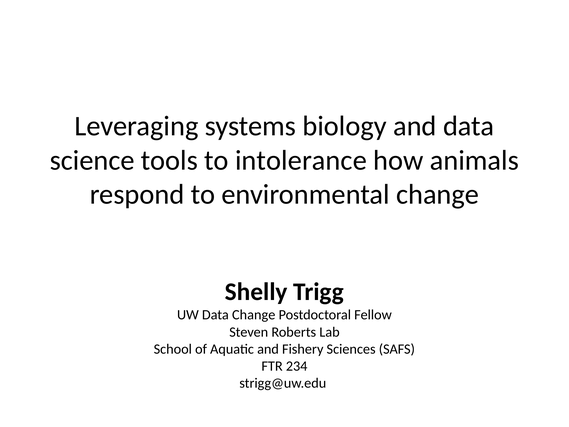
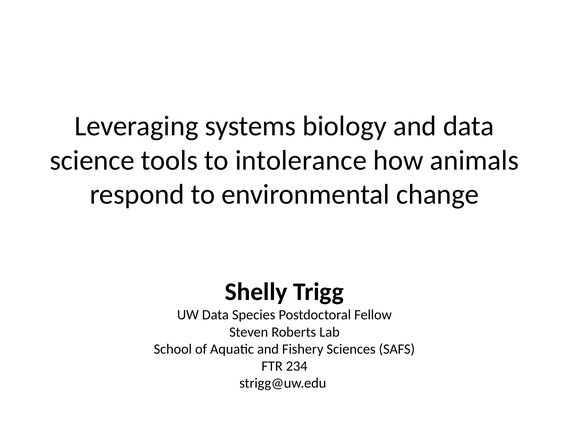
Data Change: Change -> Species (254, 315)
